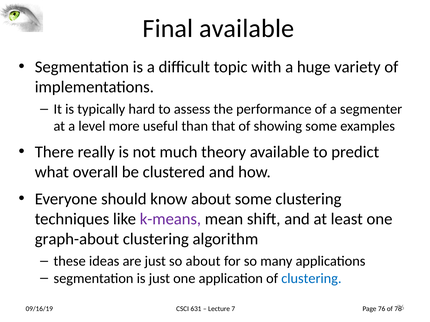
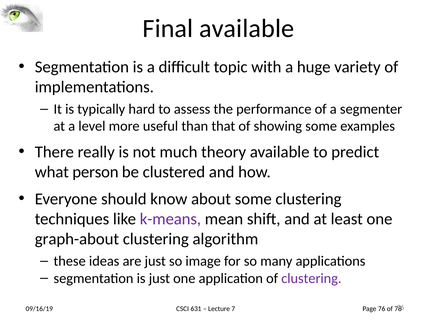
overall: overall -> person (95, 172)
so about: about -> image (203, 262)
clustering colour: blue -> purple (311, 279)
